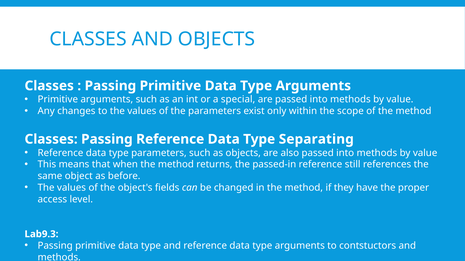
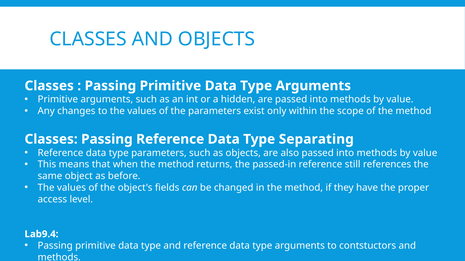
special: special -> hidden (238, 100)
Lab9.3: Lab9.3 -> Lab9.4 (41, 235)
